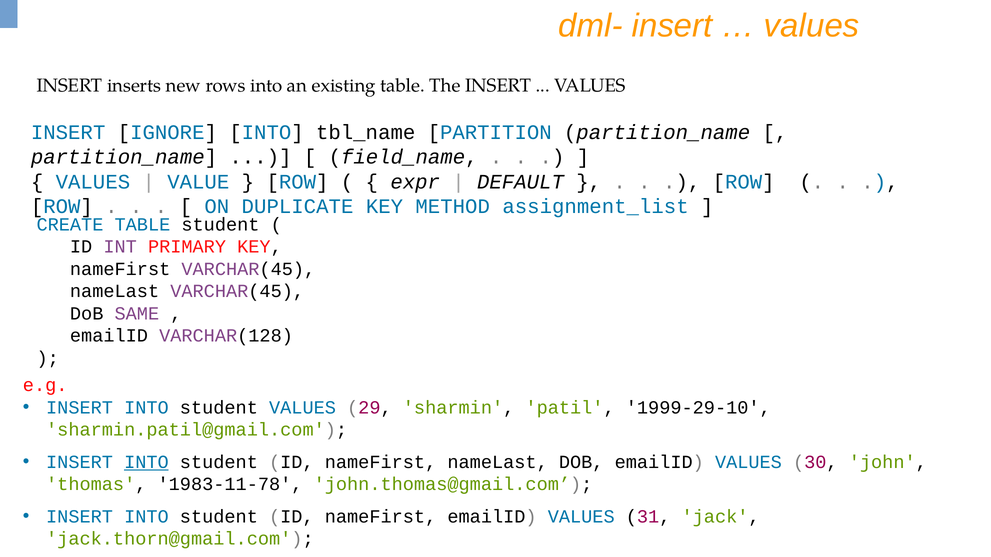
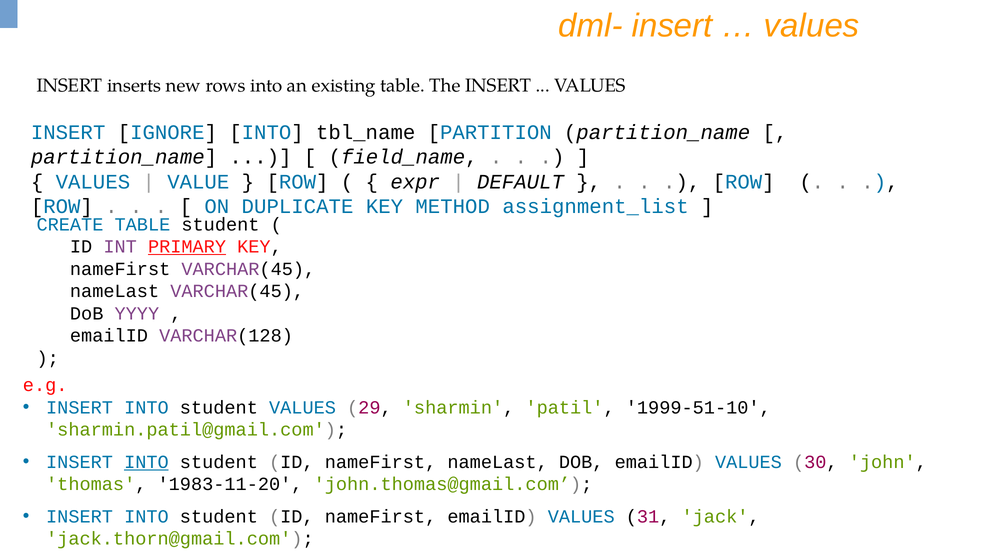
PRIMARY underline: none -> present (187, 247)
SAME: SAME -> YYYY (137, 314)
1999-29-10: 1999-29-10 -> 1999-51-10 (698, 408)
1983-11-78: 1983-11-78 -> 1983-11-20 (230, 485)
